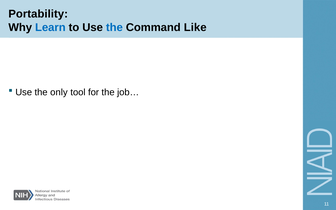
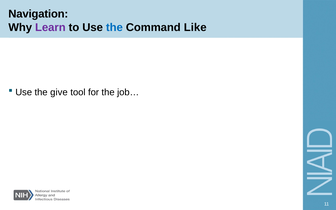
Portability: Portability -> Navigation (38, 14)
Learn colour: blue -> purple (50, 27)
only: only -> give (59, 92)
